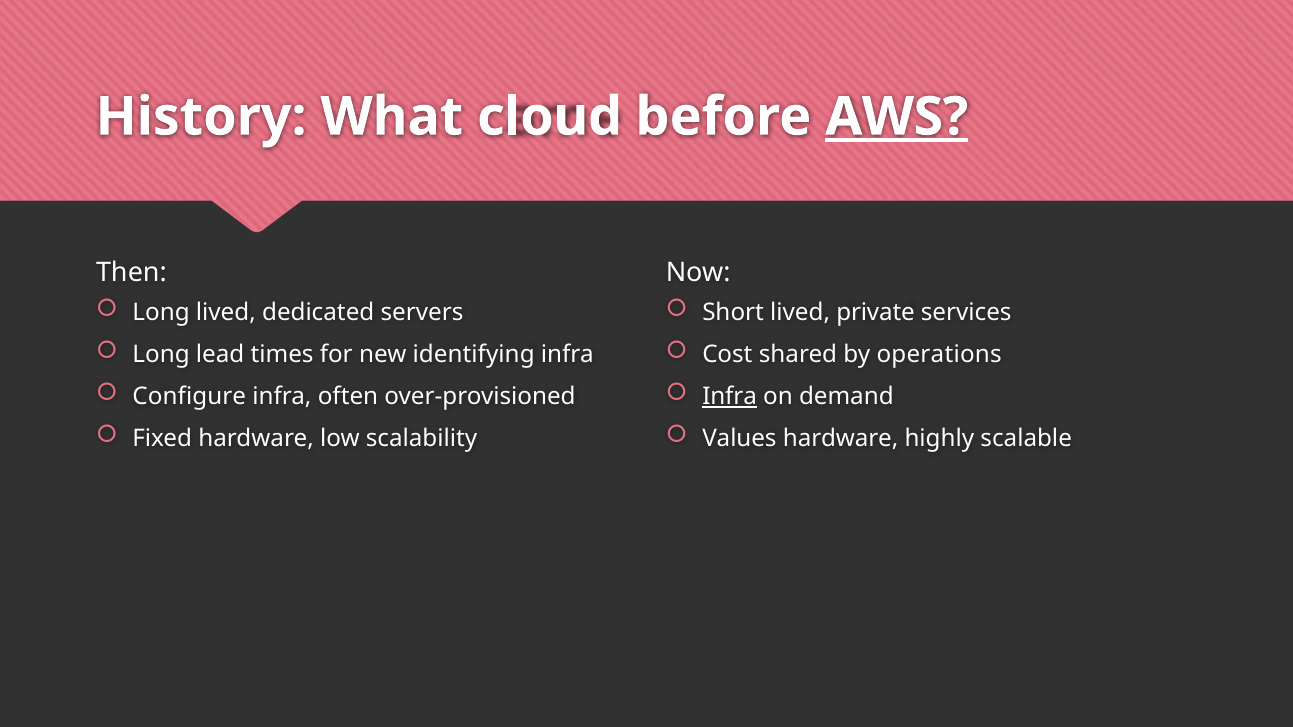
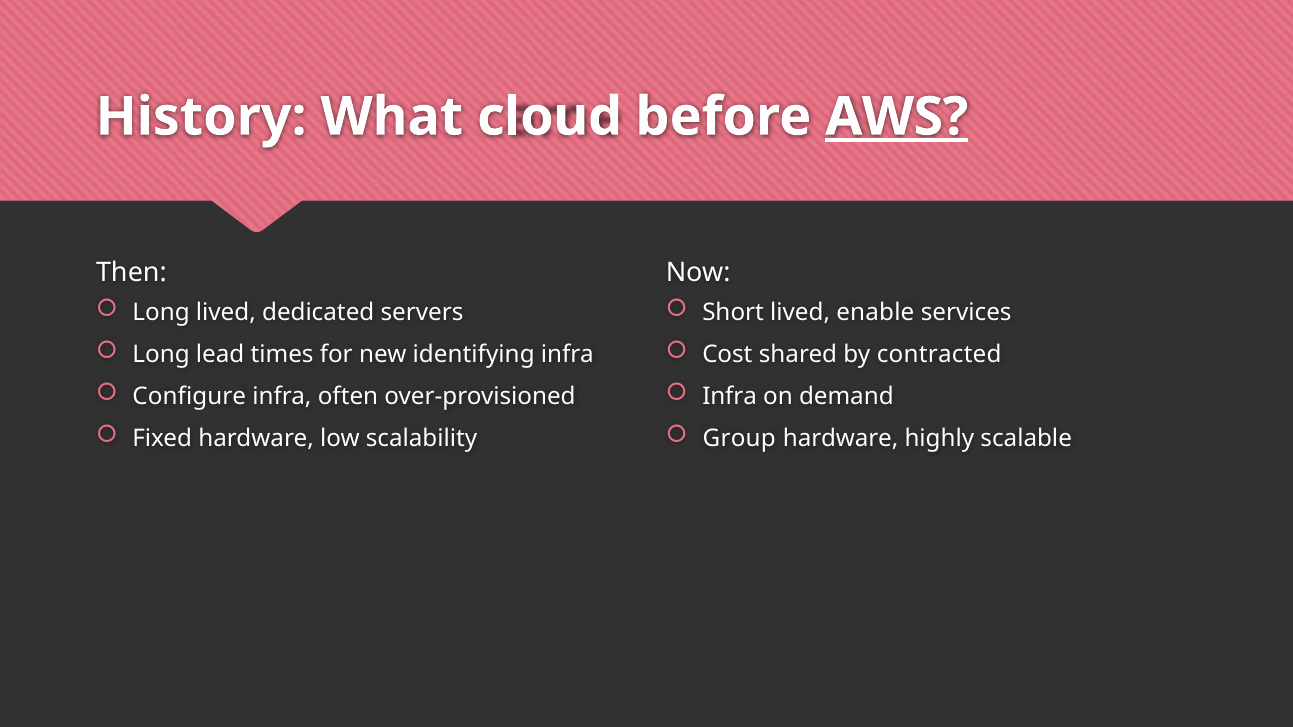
private: private -> enable (875, 313)
operations: operations -> contracted (939, 355)
Infra underline: present -> none (730, 397)
Values: Values -> Group (739, 439)
